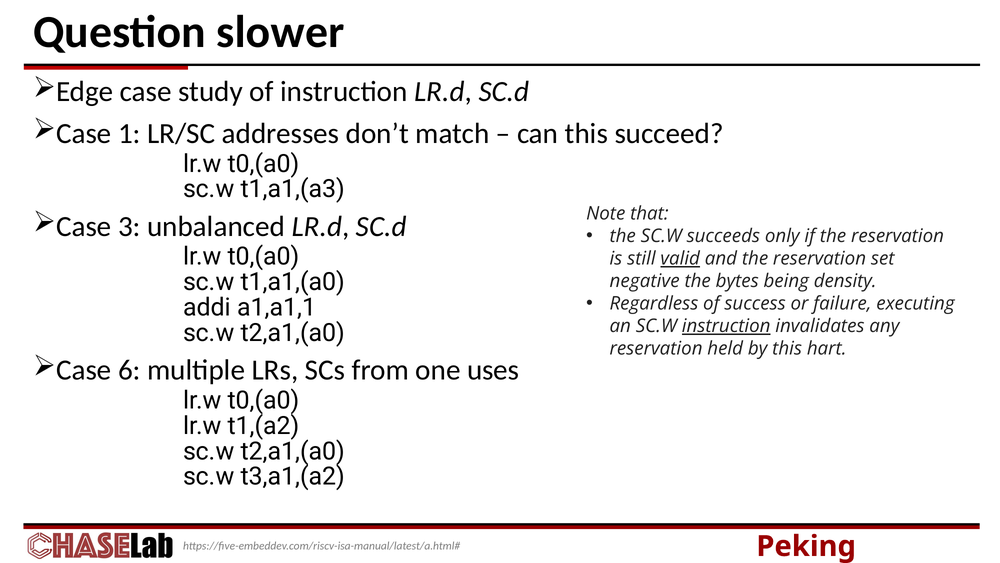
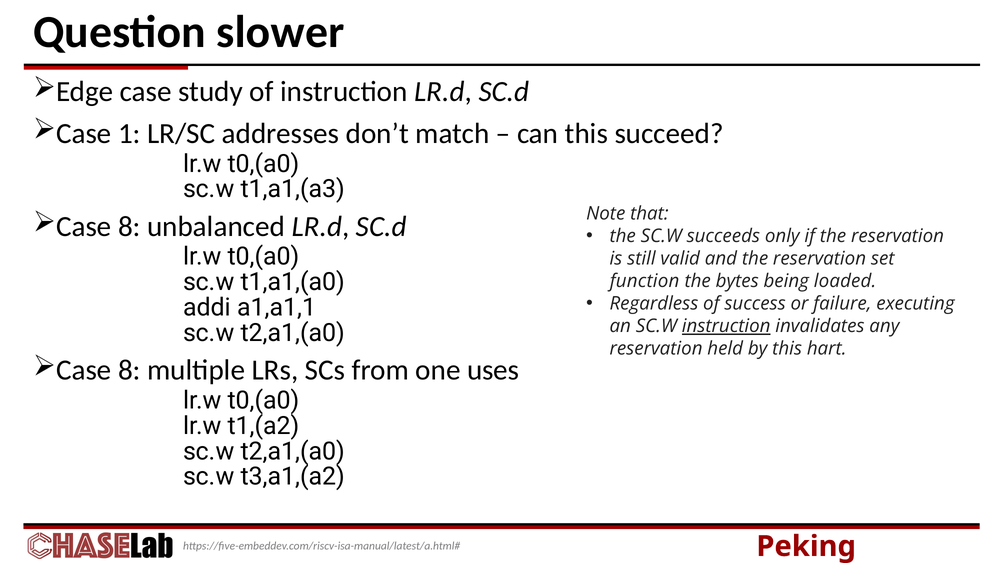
3: 3 -> 8 (129, 226)
valid underline: present -> none (680, 258)
negative: negative -> function (645, 281)
density: density -> loaded (845, 281)
6: 6 -> 8 (129, 370)
